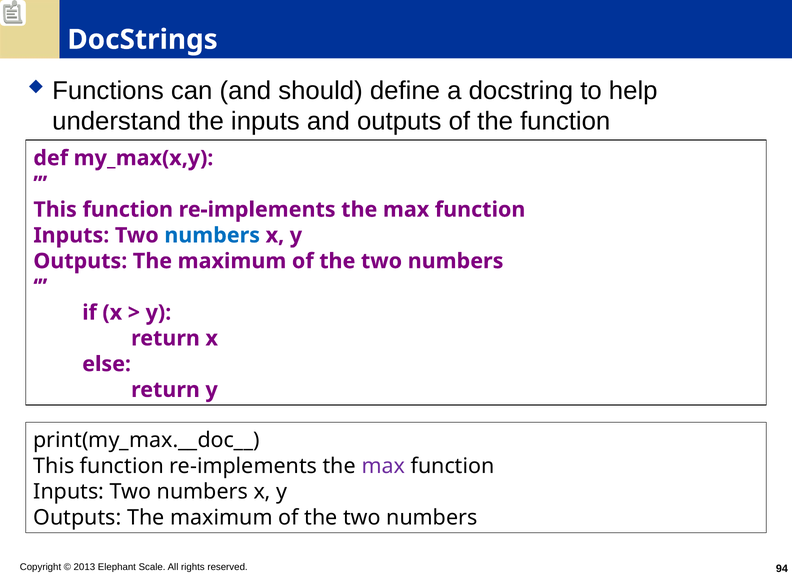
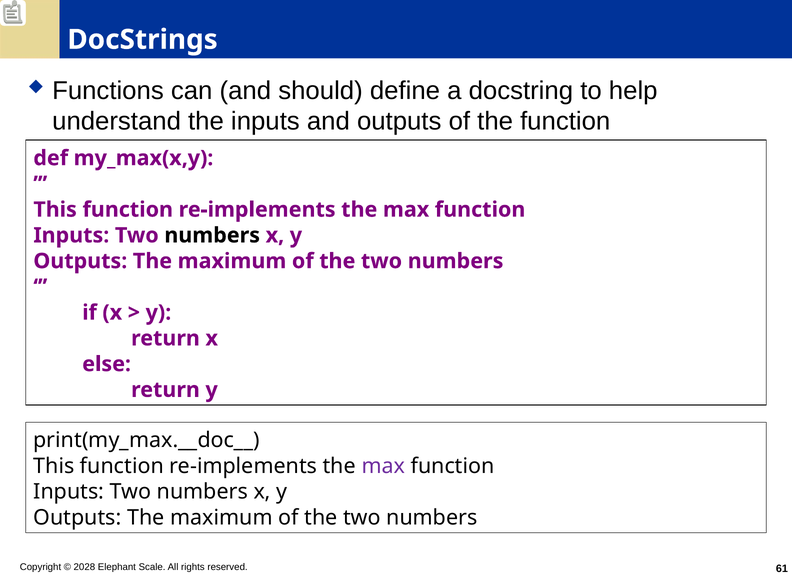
numbers colour: blue -> black (212, 236)
2013: 2013 -> 2028 (84, 567)
94: 94 -> 61 (782, 569)
